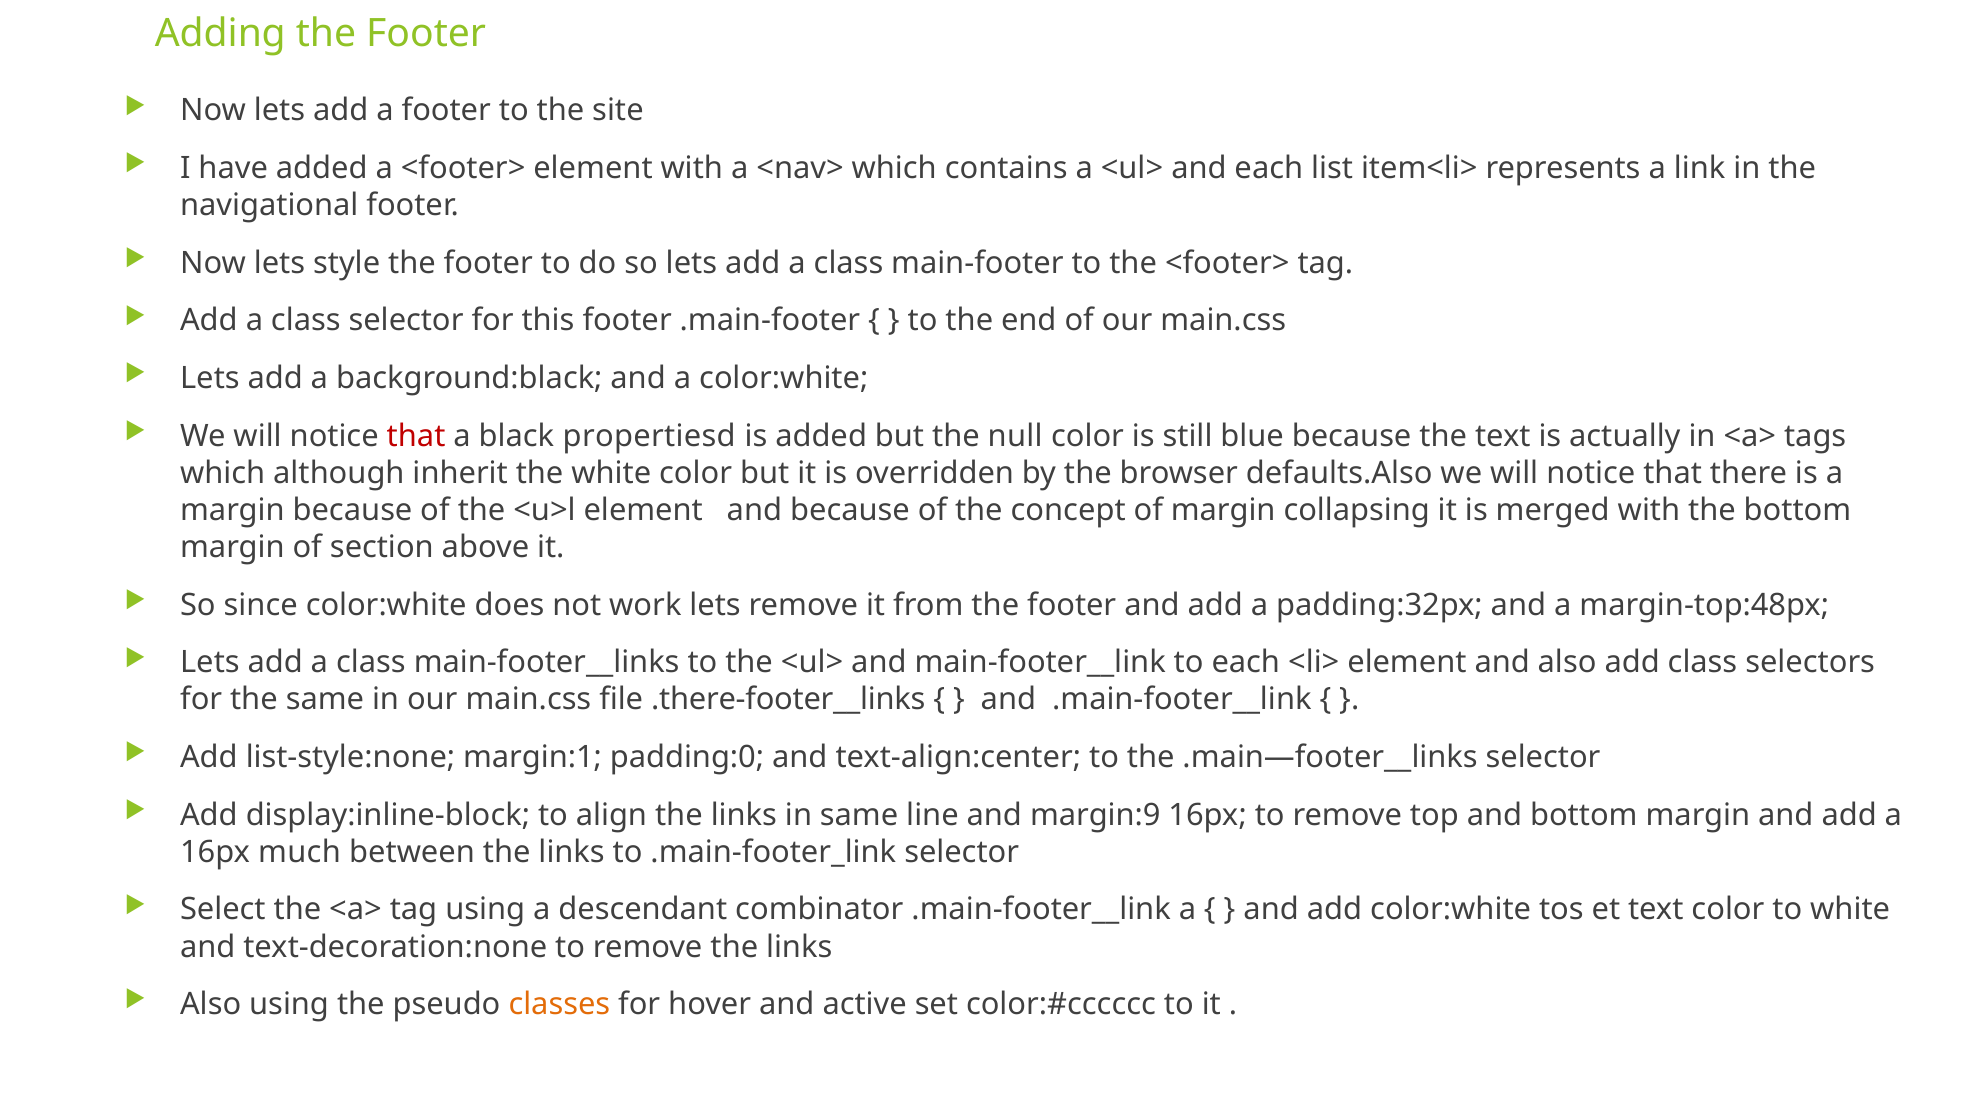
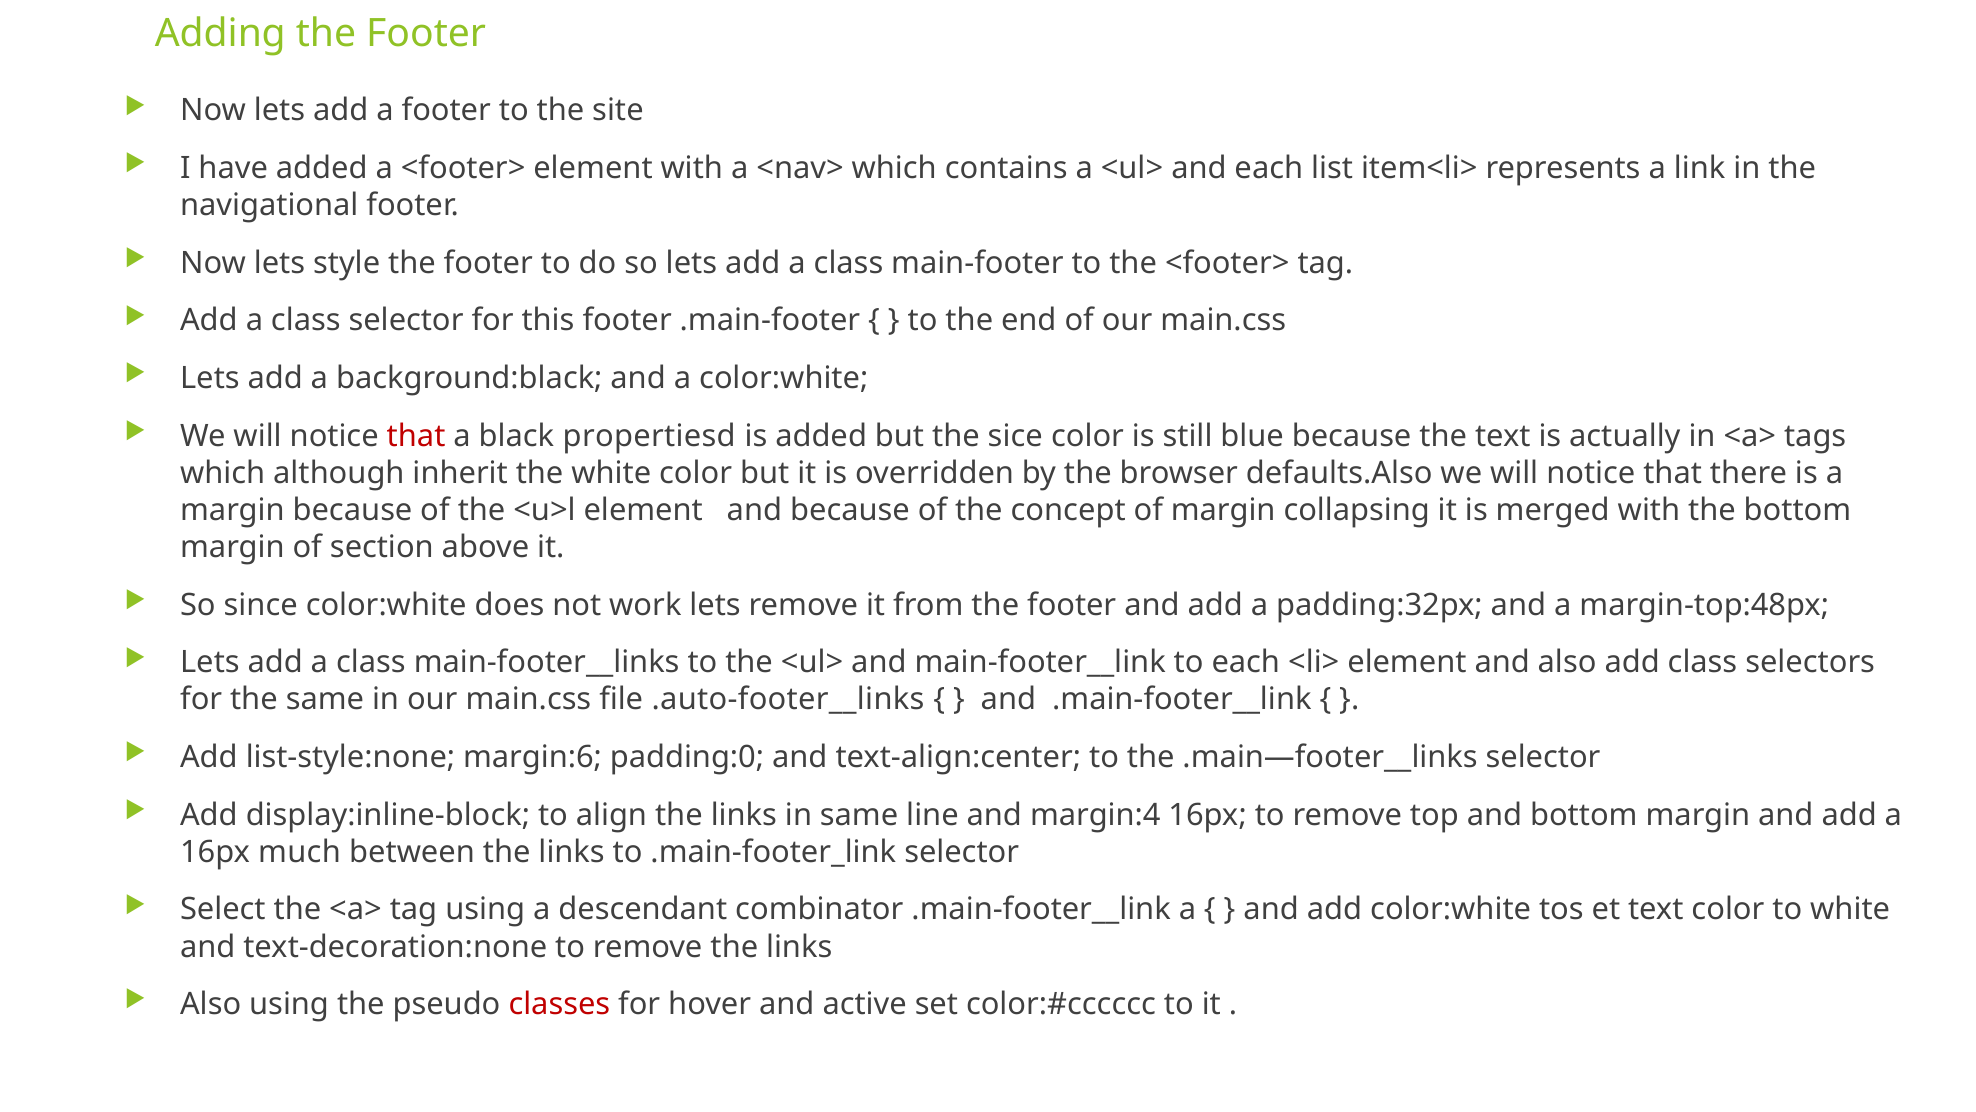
null: null -> sice (1015, 436)
.there-footer__links: .there-footer__links -> .auto-footer__links (788, 699)
margin:1: margin:1 -> margin:6 (533, 757)
margin:9: margin:9 -> margin:4 (1095, 815)
classes colour: orange -> red (559, 1004)
